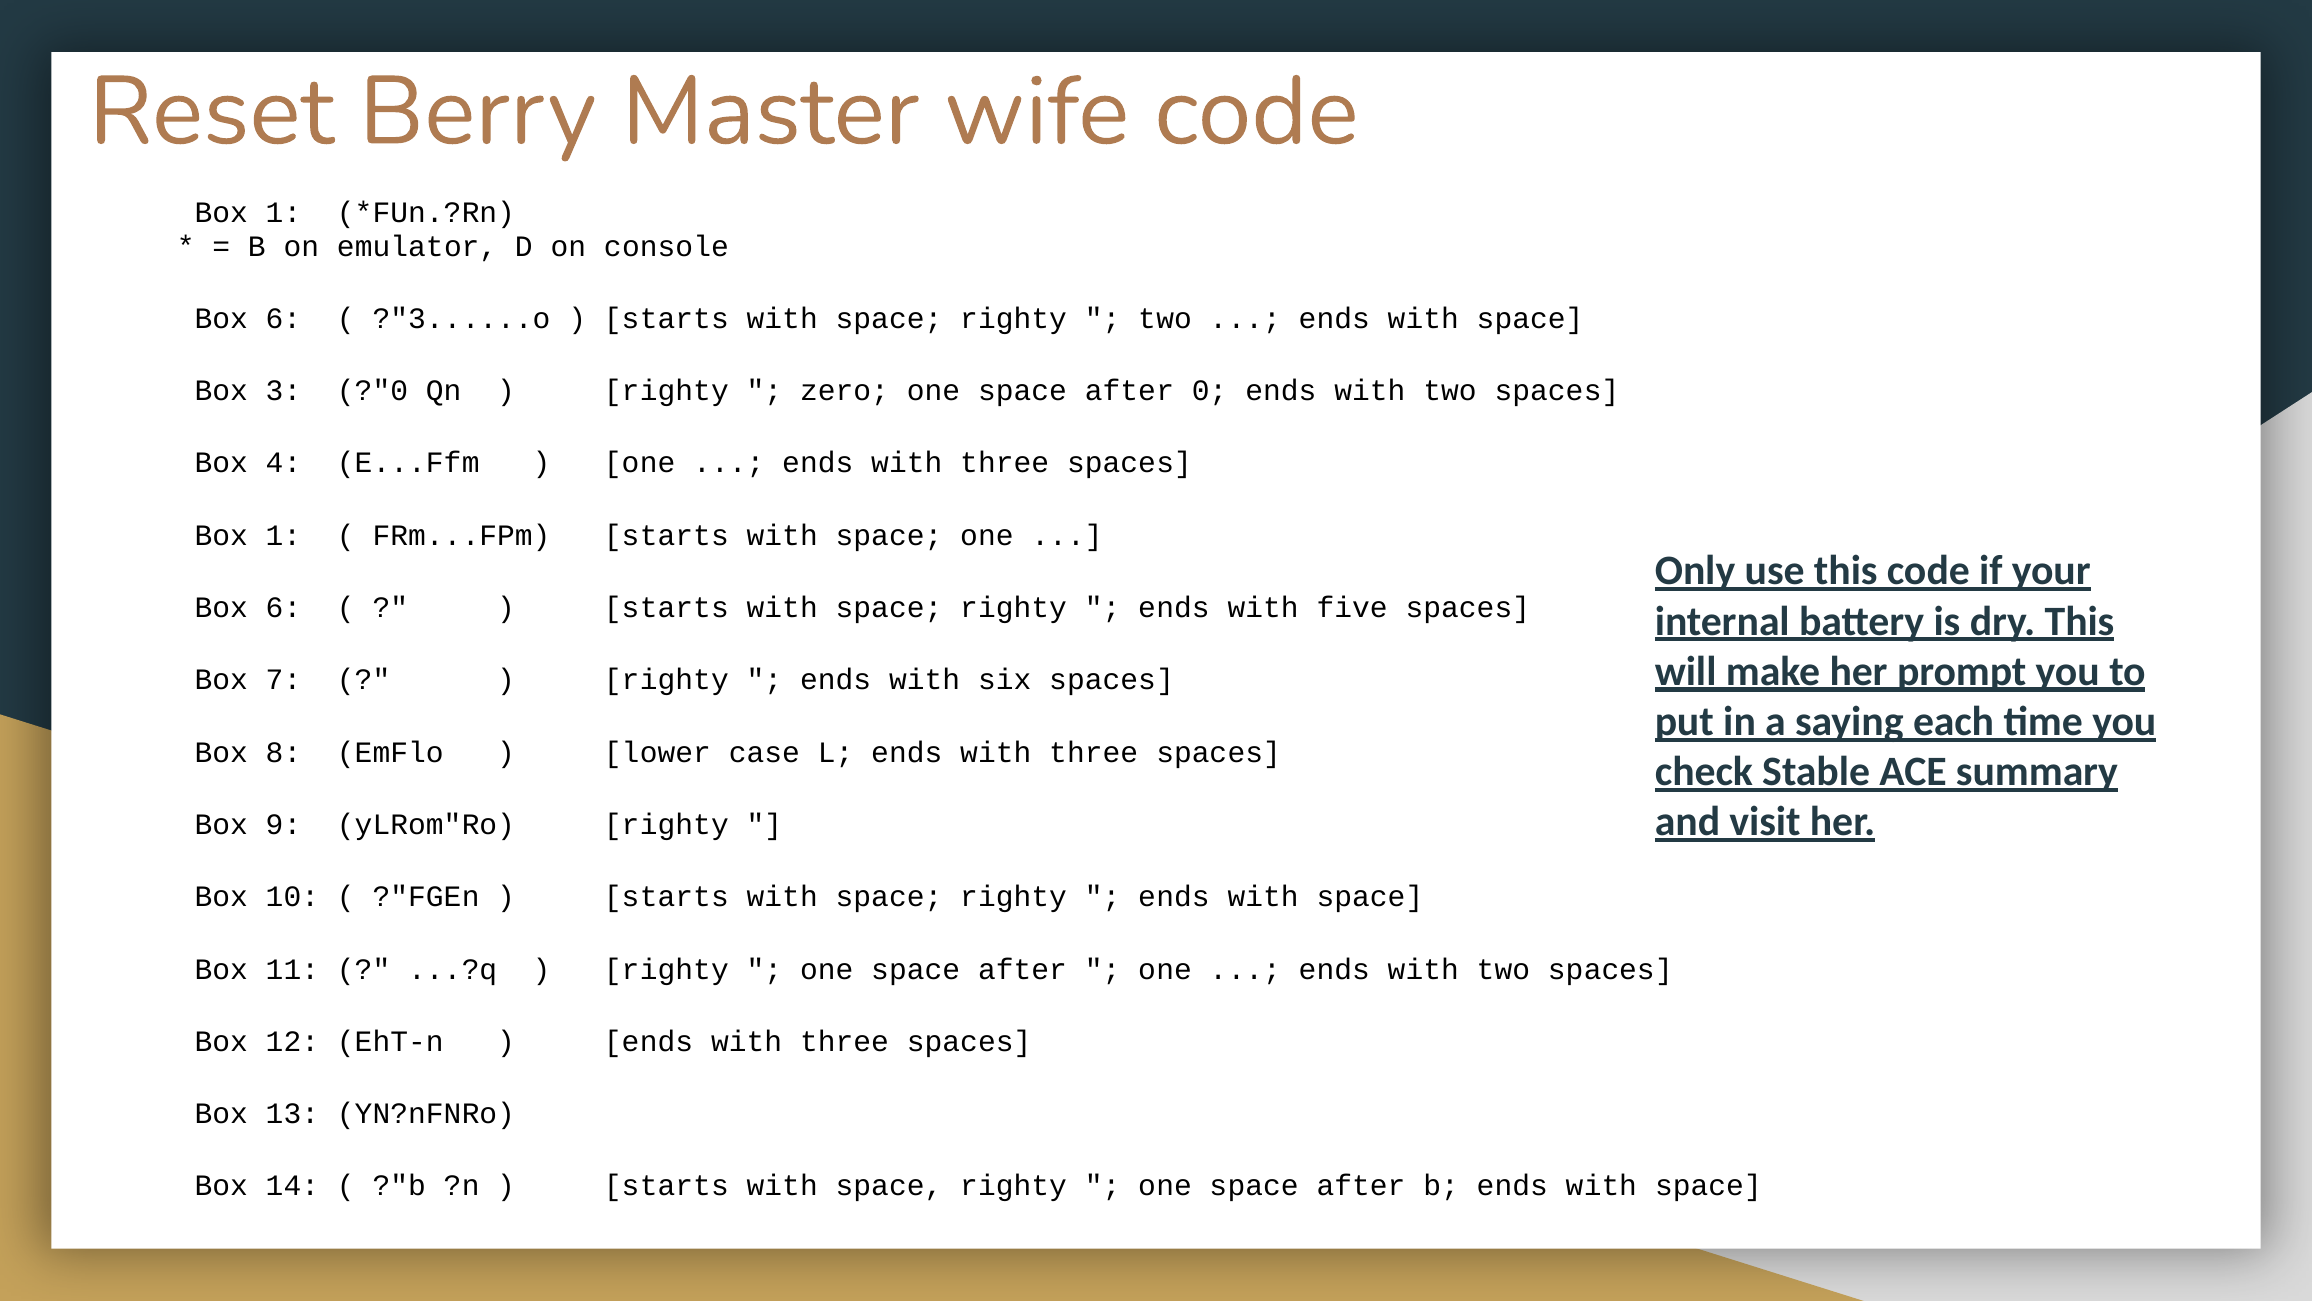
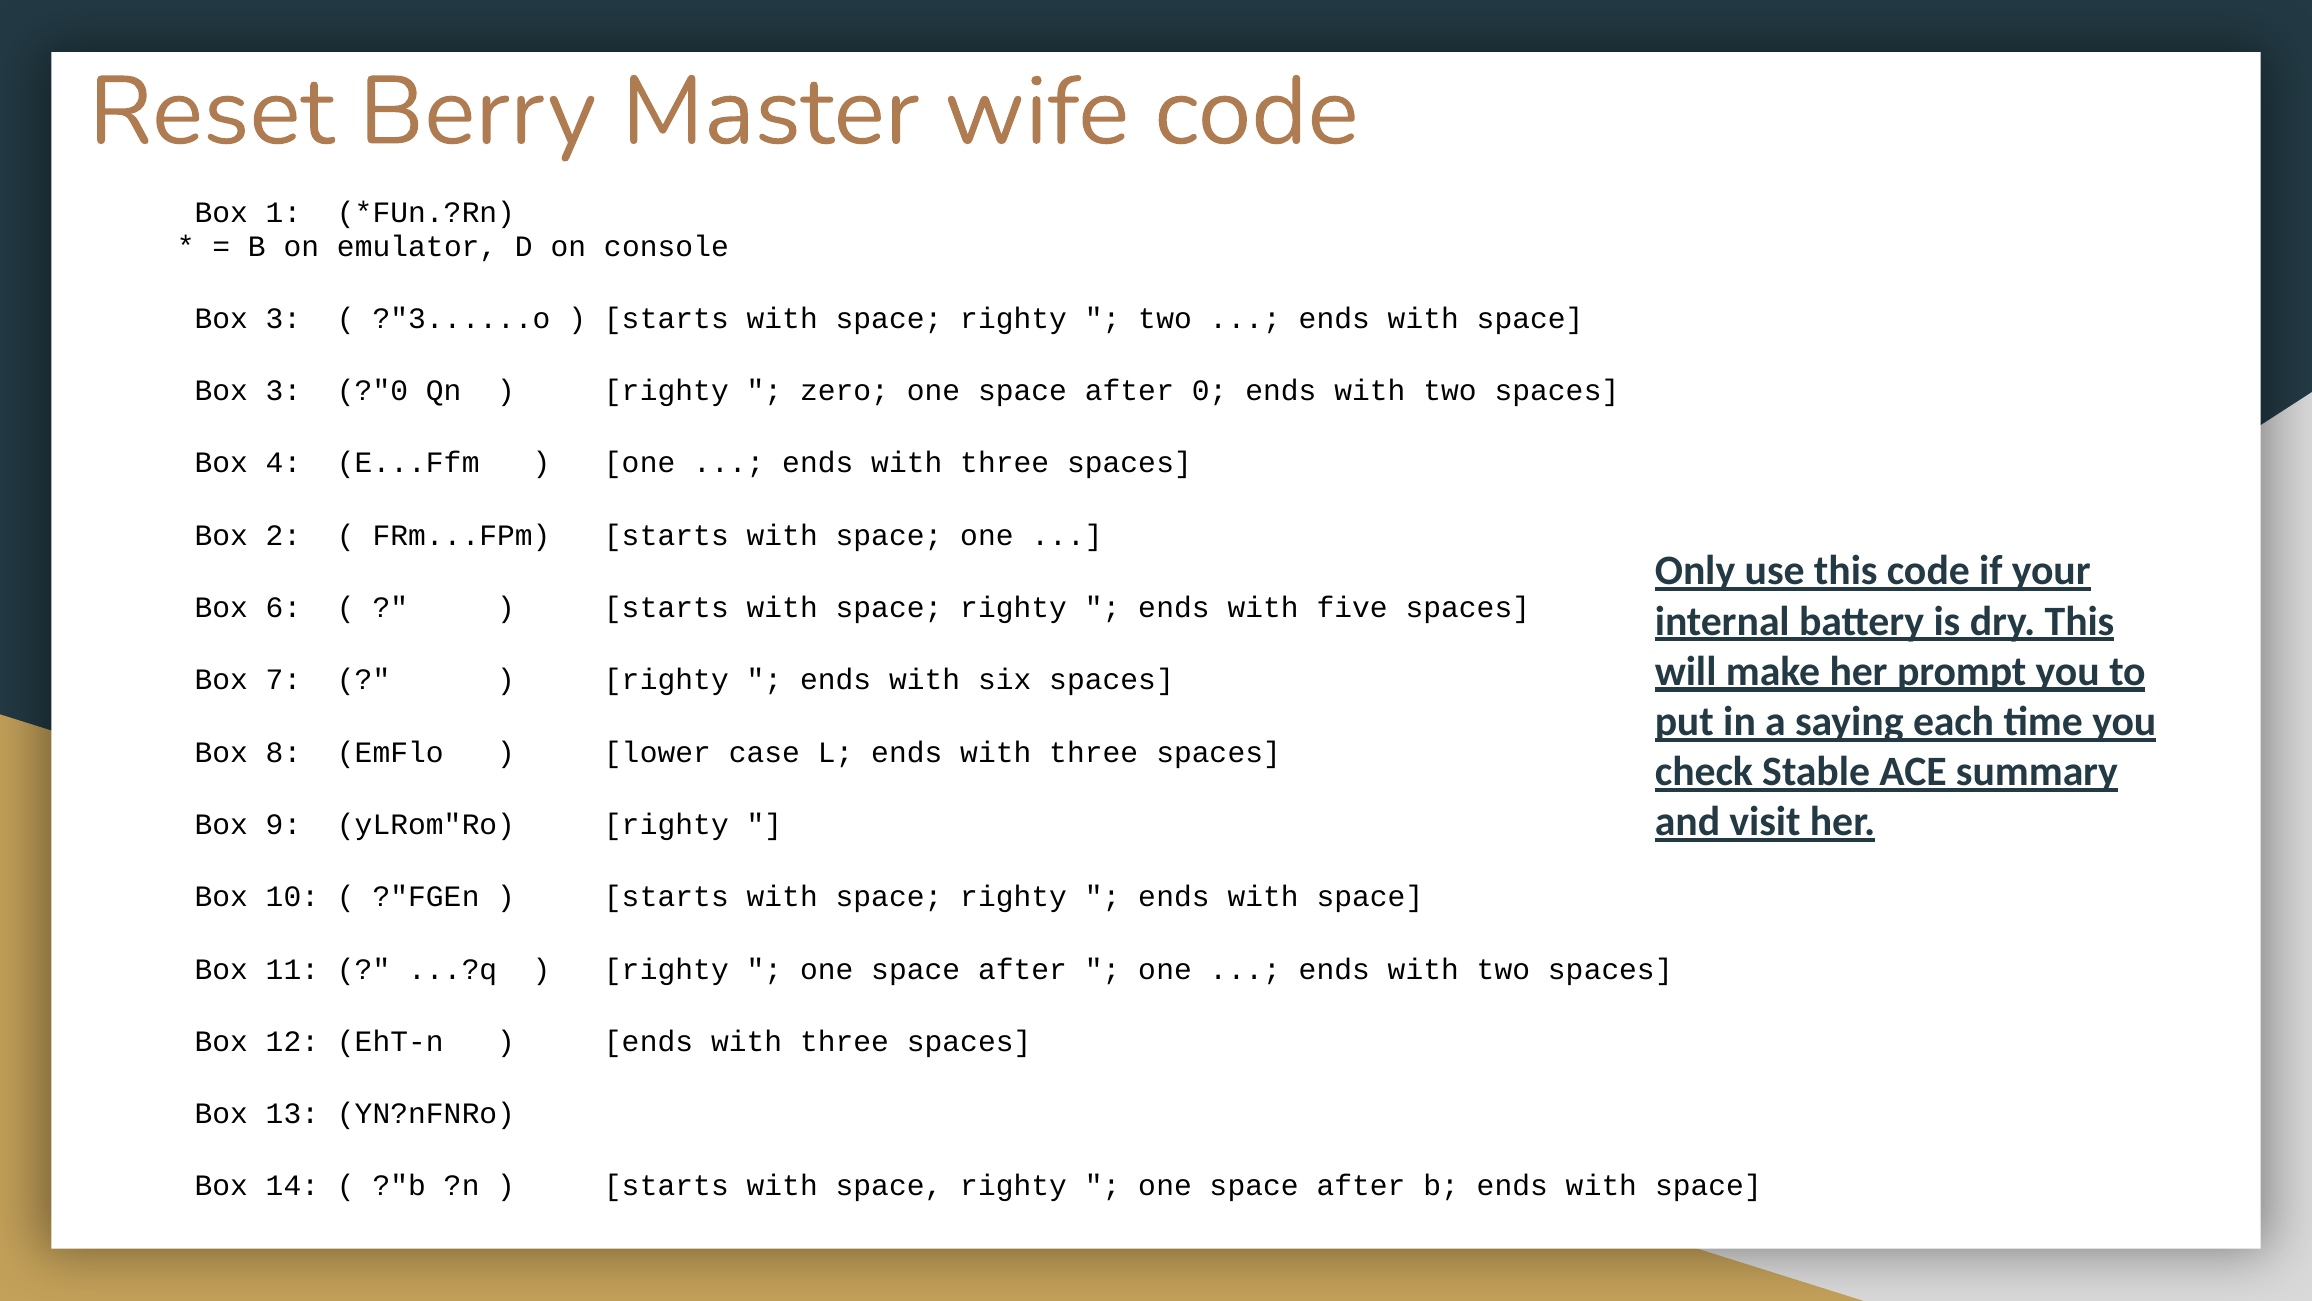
6: 6 -> 3 (283, 318)
1: 1 -> 2 (283, 535)
